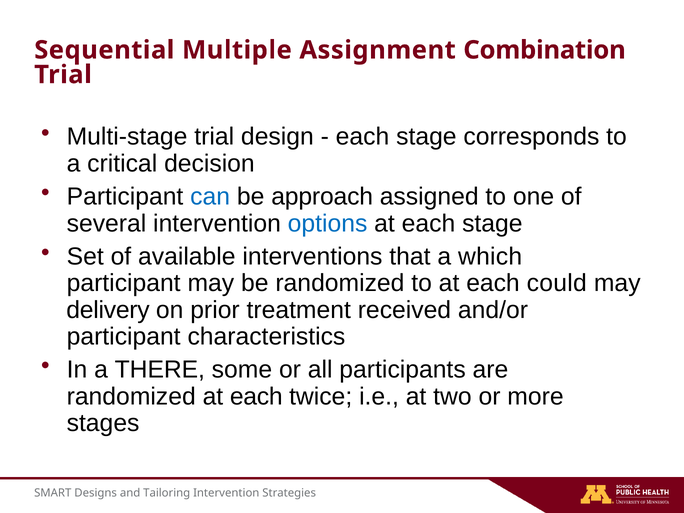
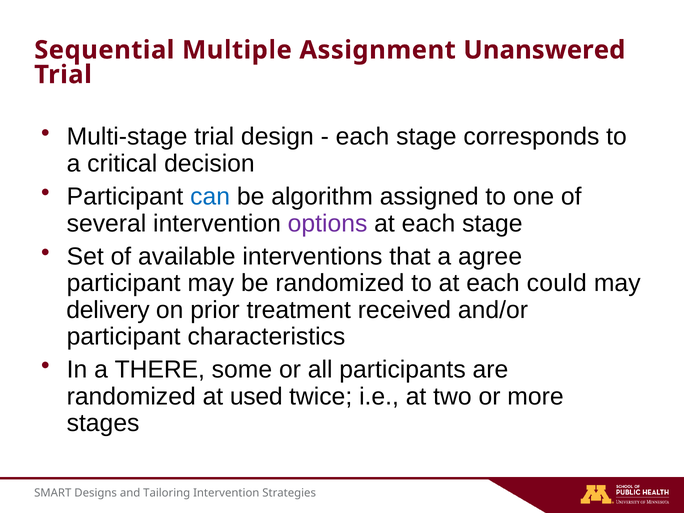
Combination: Combination -> Unanswered (544, 50)
approach: approach -> algorithm (322, 197)
options colour: blue -> purple (328, 223)
which: which -> agree (490, 257)
randomized at each: each -> used (256, 396)
